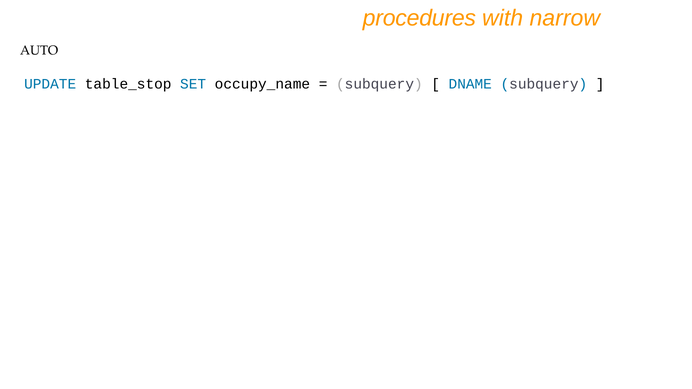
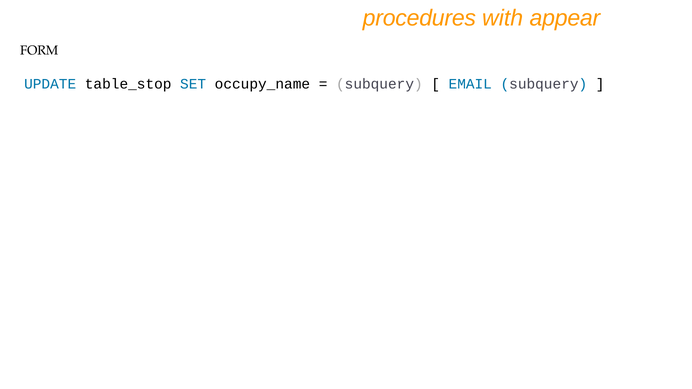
narrow: narrow -> appear (565, 18)
AUTO: AUTO -> FORM (39, 51)
DNAME: DNAME -> EMAIL (470, 84)
